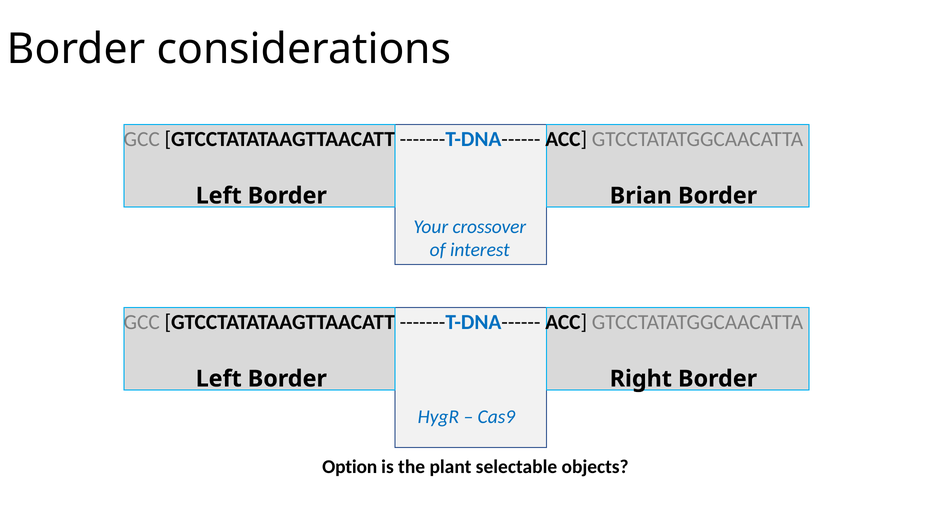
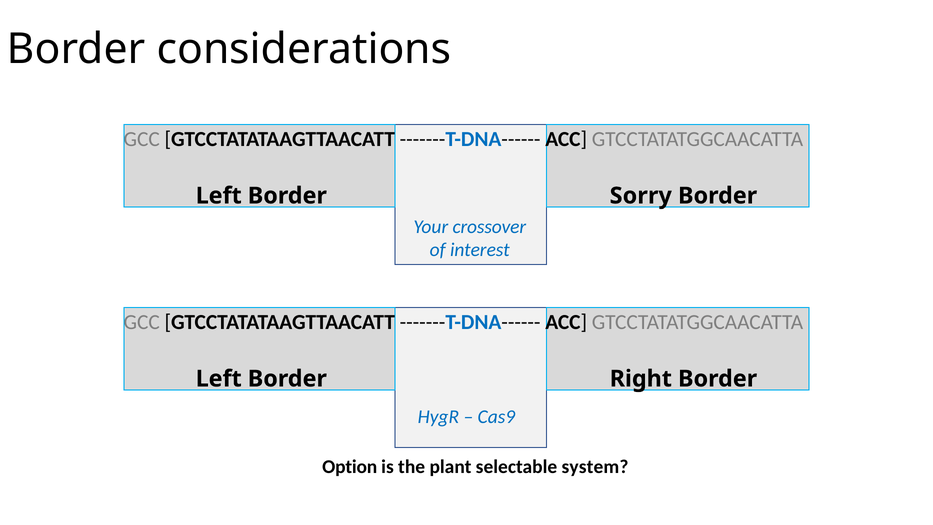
Brian: Brian -> Sorry (641, 196)
objects: objects -> system (595, 467)
